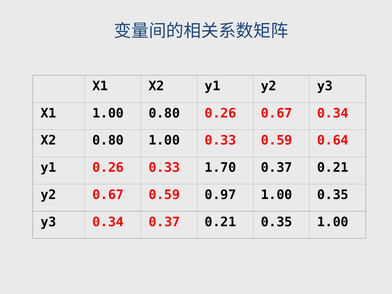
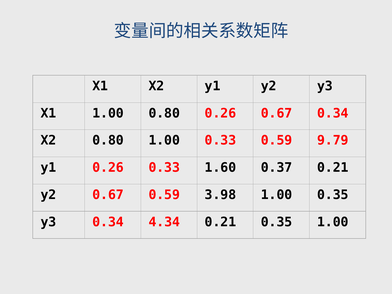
0.64: 0.64 -> 9.79 (333, 140)
1.70: 1.70 -> 1.60 (220, 168)
0.97: 0.97 -> 3.98 (220, 195)
0.34 0.37: 0.37 -> 4.34 (164, 222)
